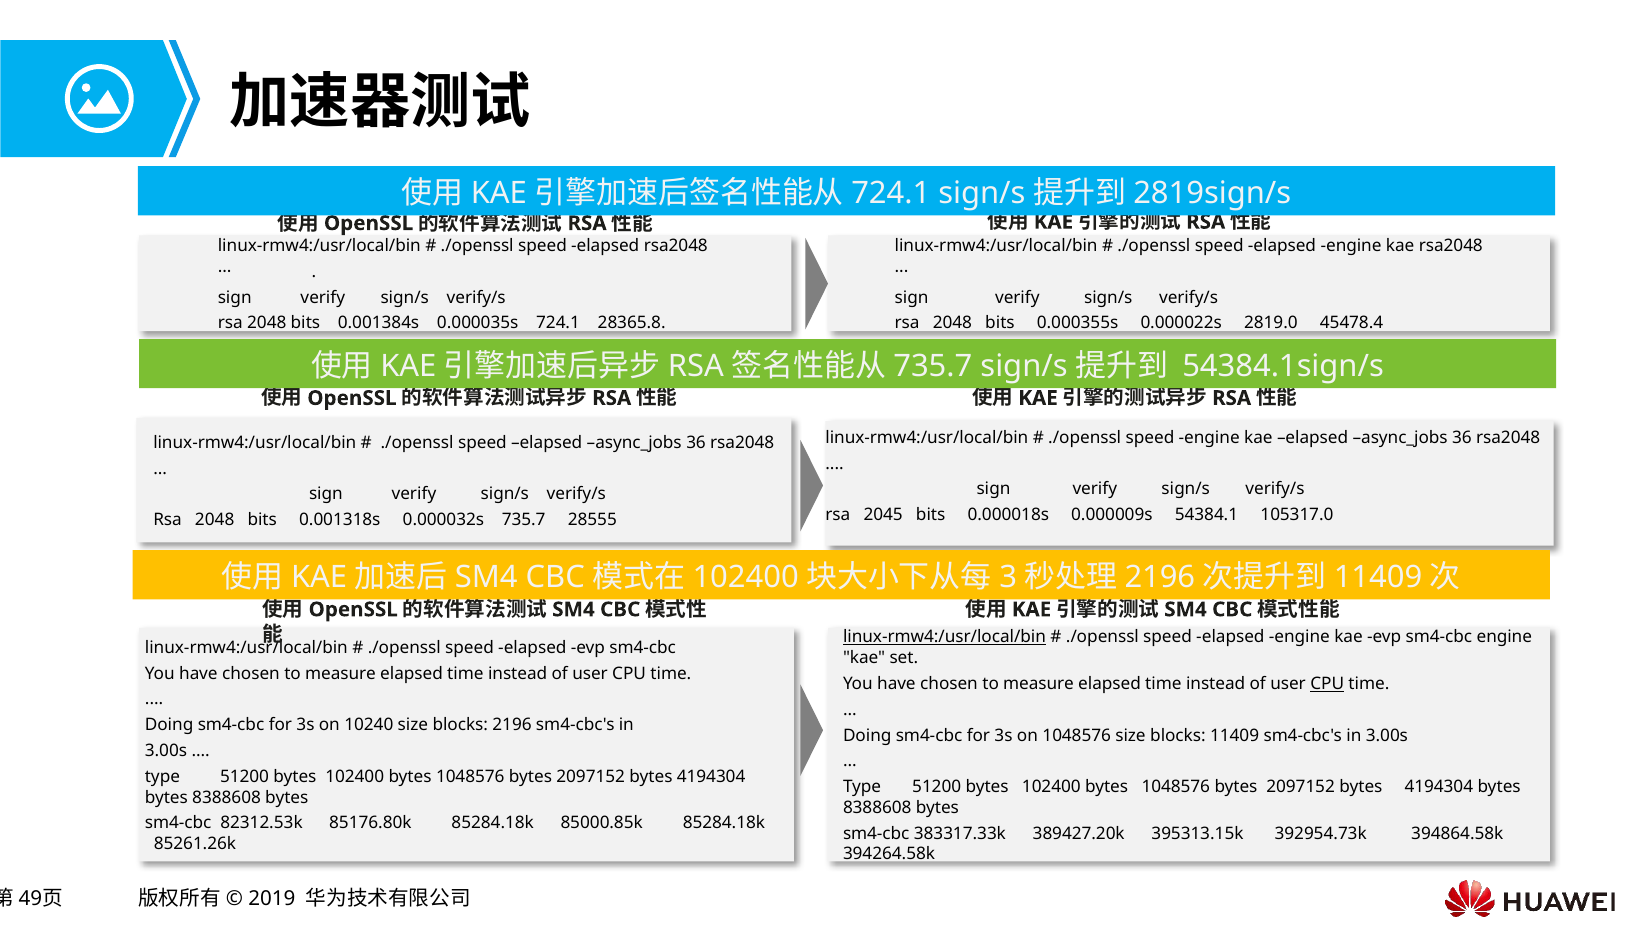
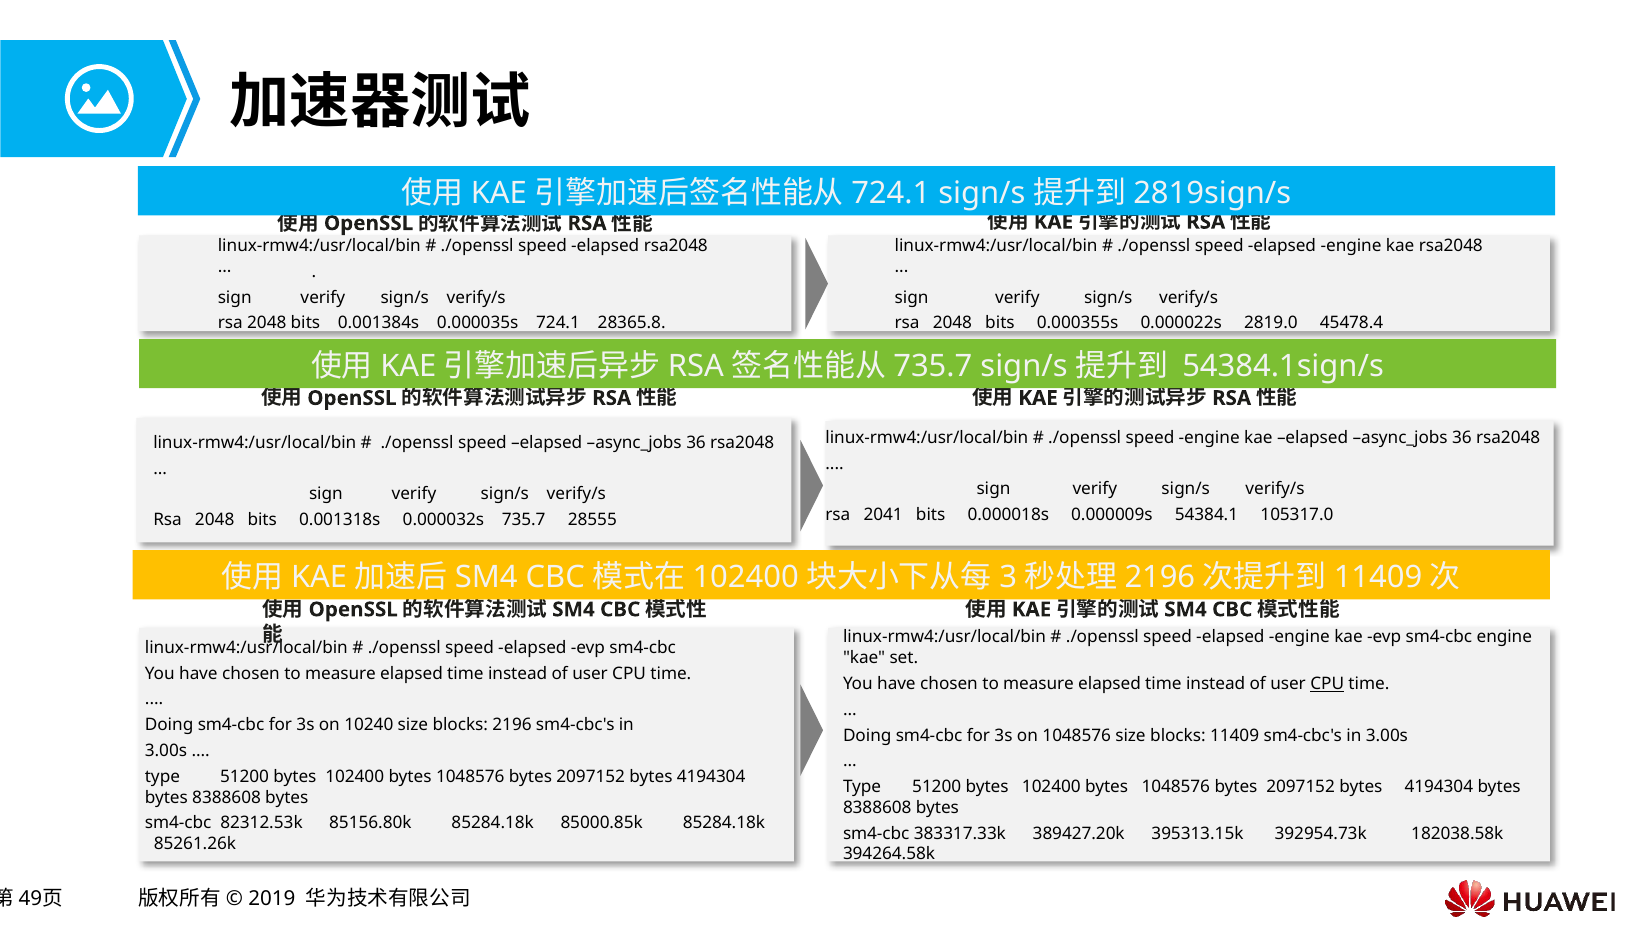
2045: 2045 -> 2041 (883, 515)
linux-rmw4:/usr/local/bin underline: present -> none (944, 638)
85176.80k: 85176.80k -> 85156.80k (370, 824)
394864.58k: 394864.58k -> 182038.58k (1457, 834)
